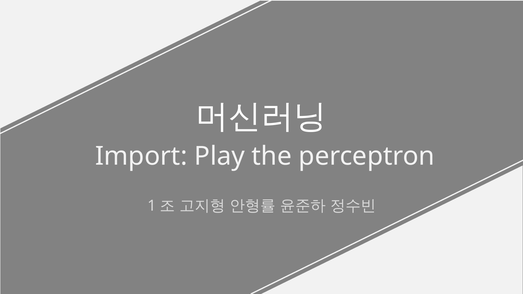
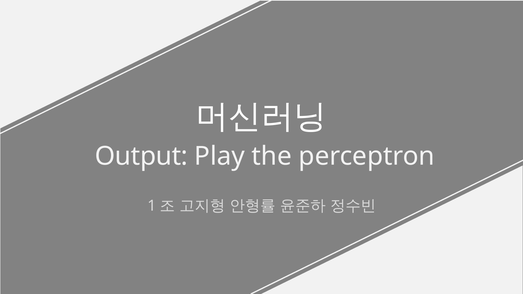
Import: Import -> Output (141, 156)
